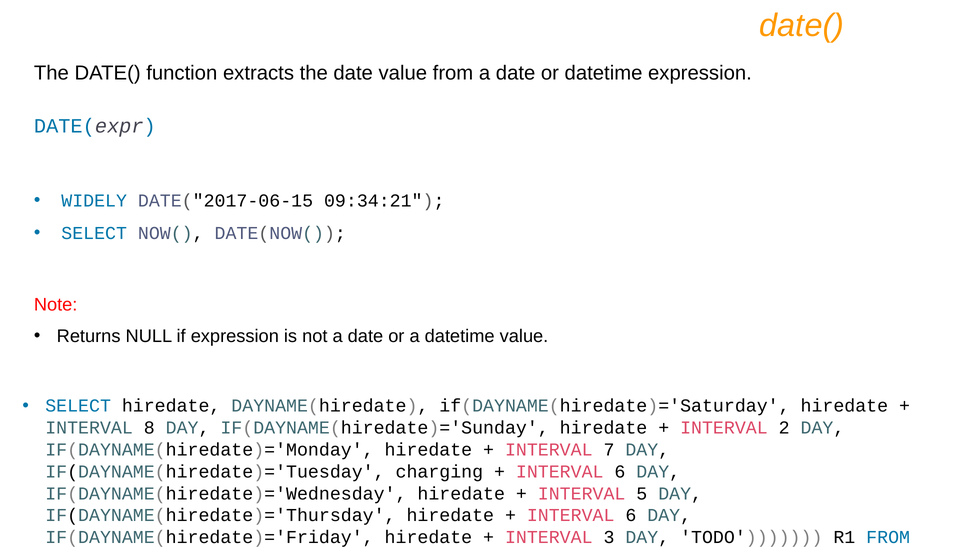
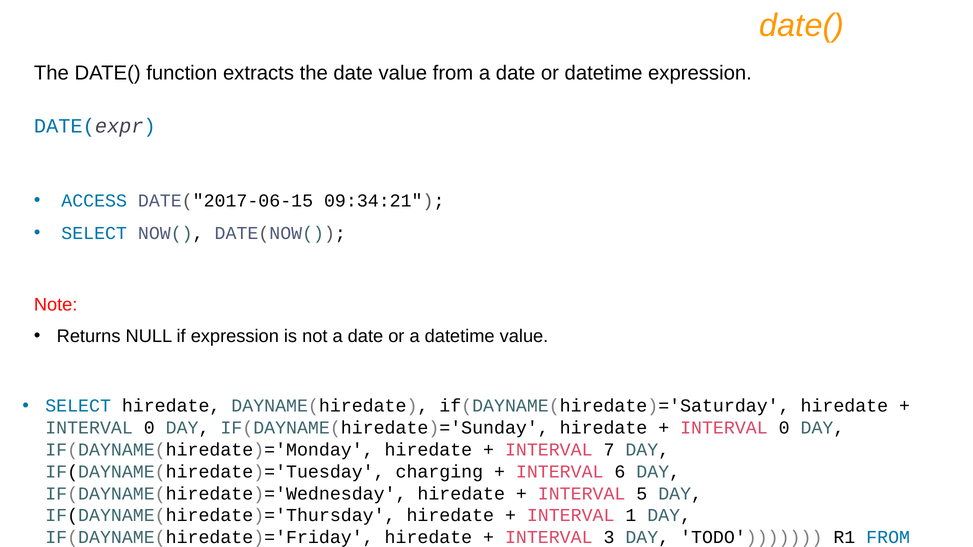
WIDELY: WIDELY -> ACCESS (94, 201)
8: 8 -> 0 (149, 428)
2: 2 -> 0 (784, 428)
6: 6 -> 1 (631, 516)
